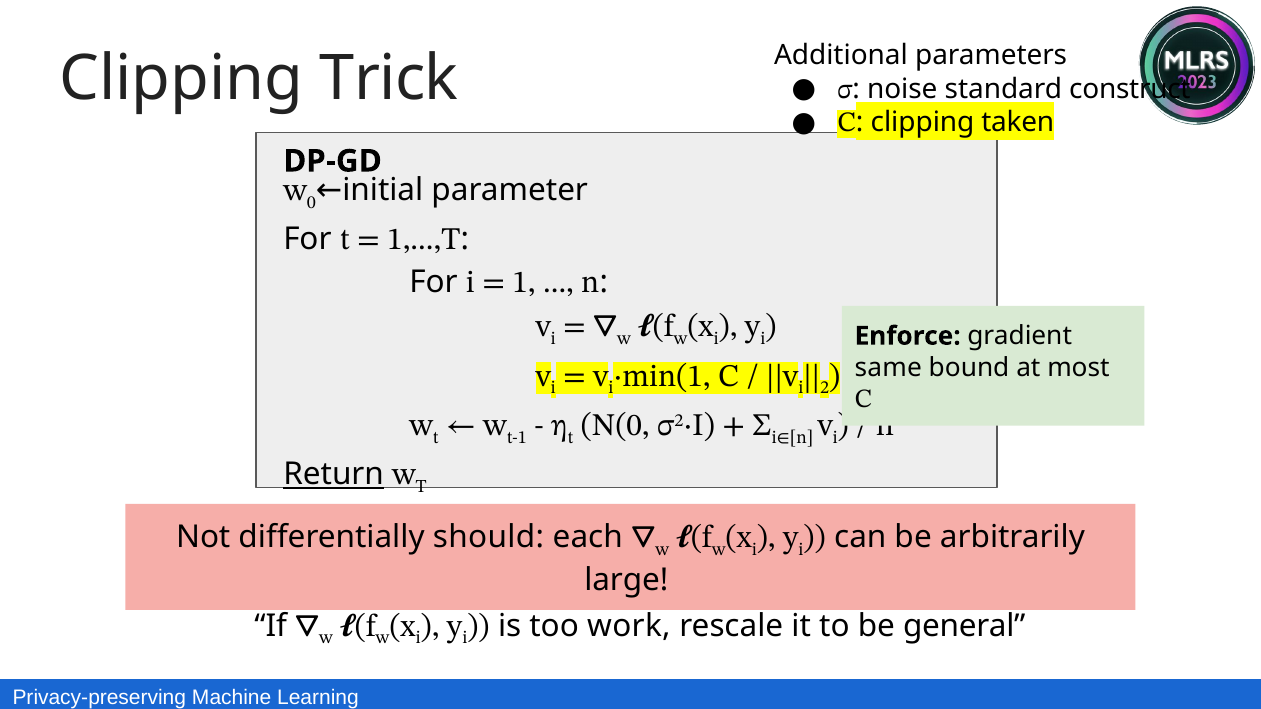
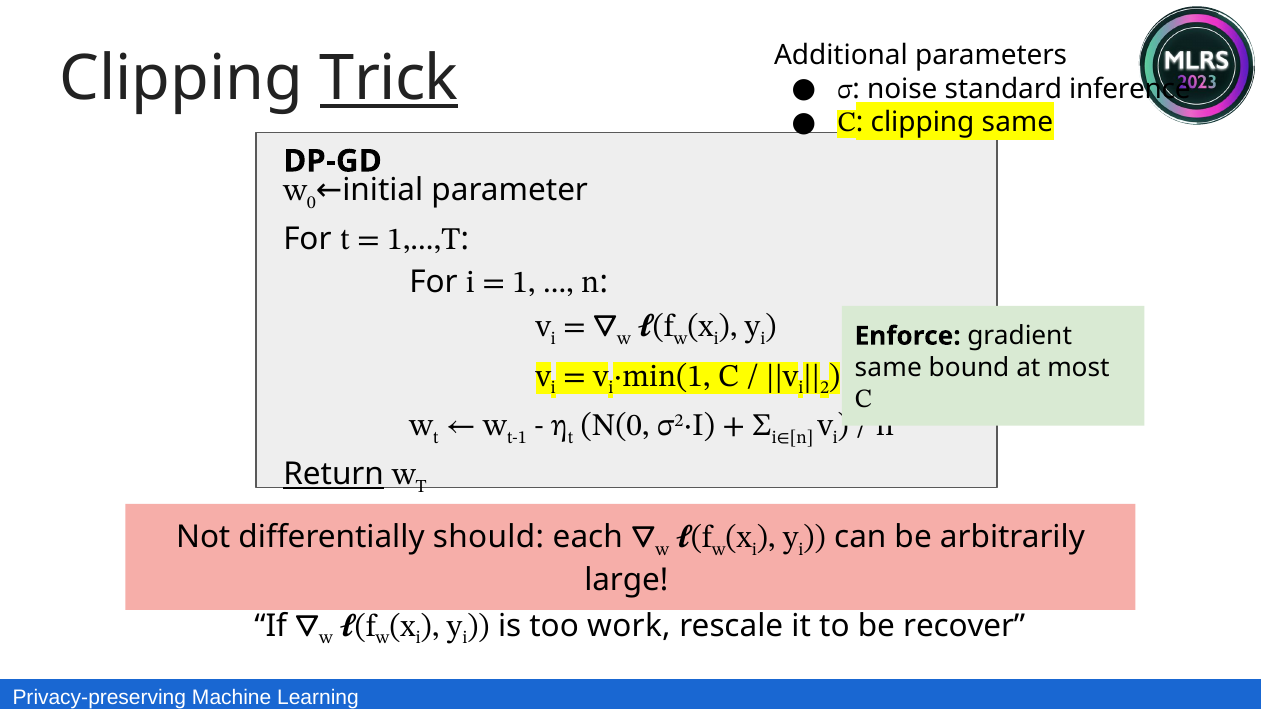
Trick underline: none -> present (389, 79)
construct: construct -> inference (1130, 89)
clipping taken: taken -> same (1017, 123)
general: general -> recover (964, 626)
